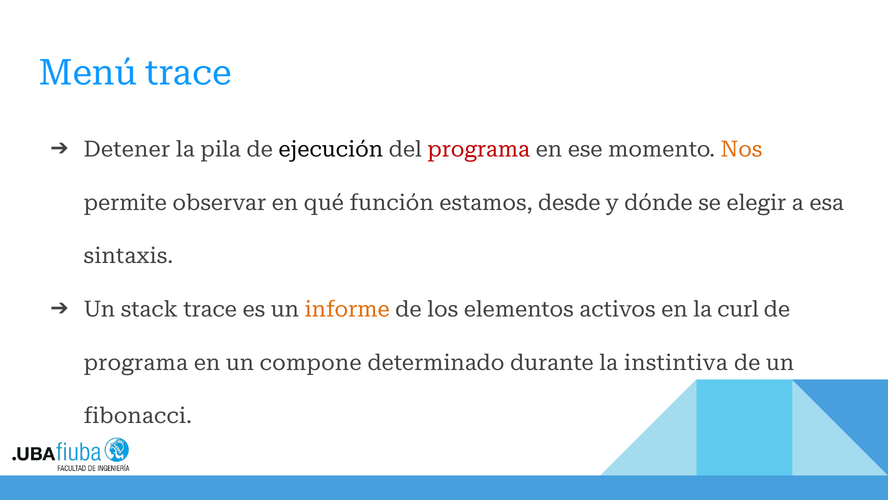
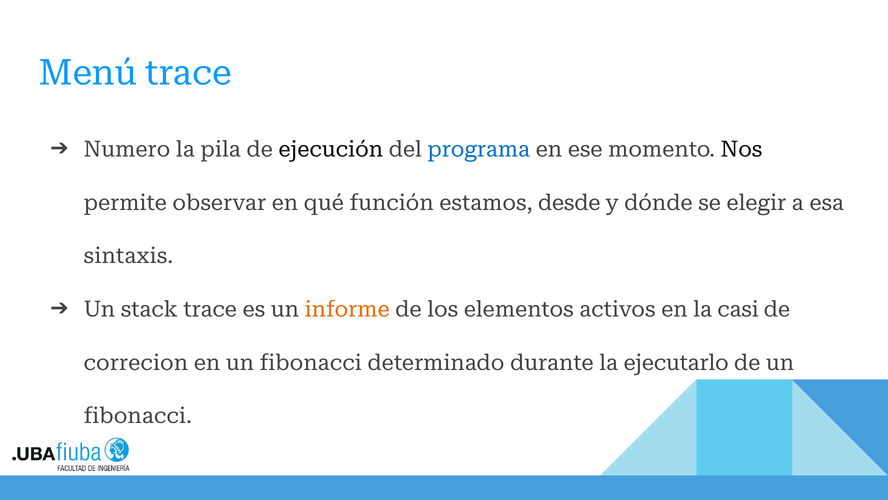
Detener: Detener -> Numero (127, 149)
programa colour: red -> blue (479, 149)
Nos colour: orange -> black (742, 149)
curl: curl -> casi (738, 309)
programa: programa -> correcion (136, 362)
en un compone: compone -> fibonacci (311, 362)
instintiva: instintiva -> ejecutarlo (676, 362)
